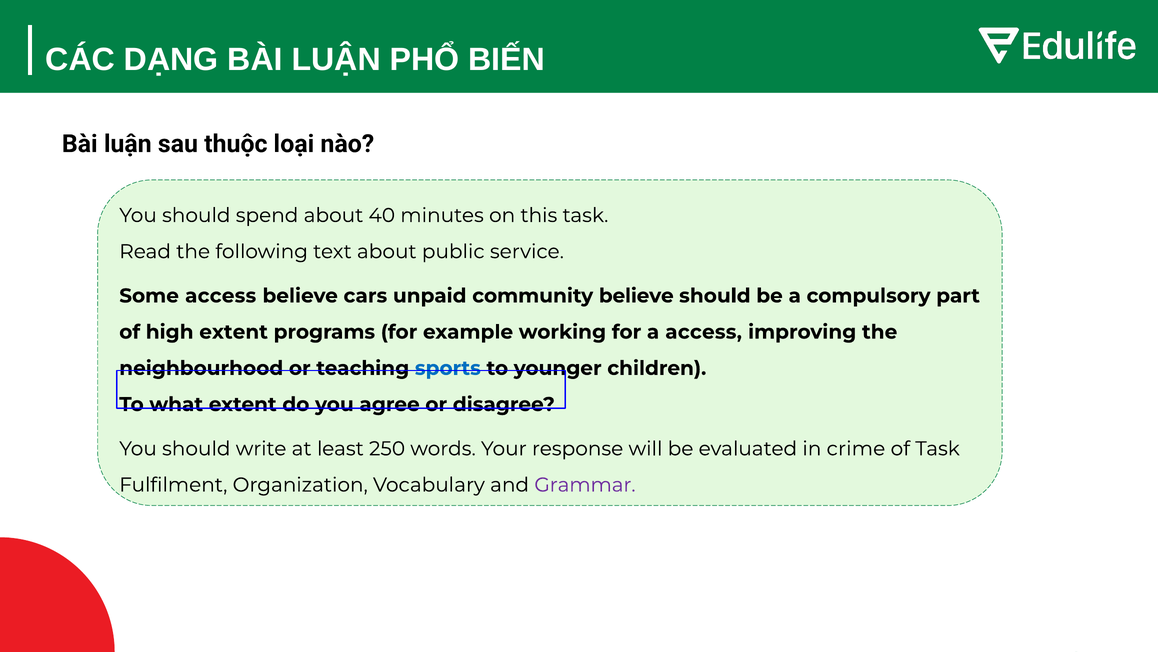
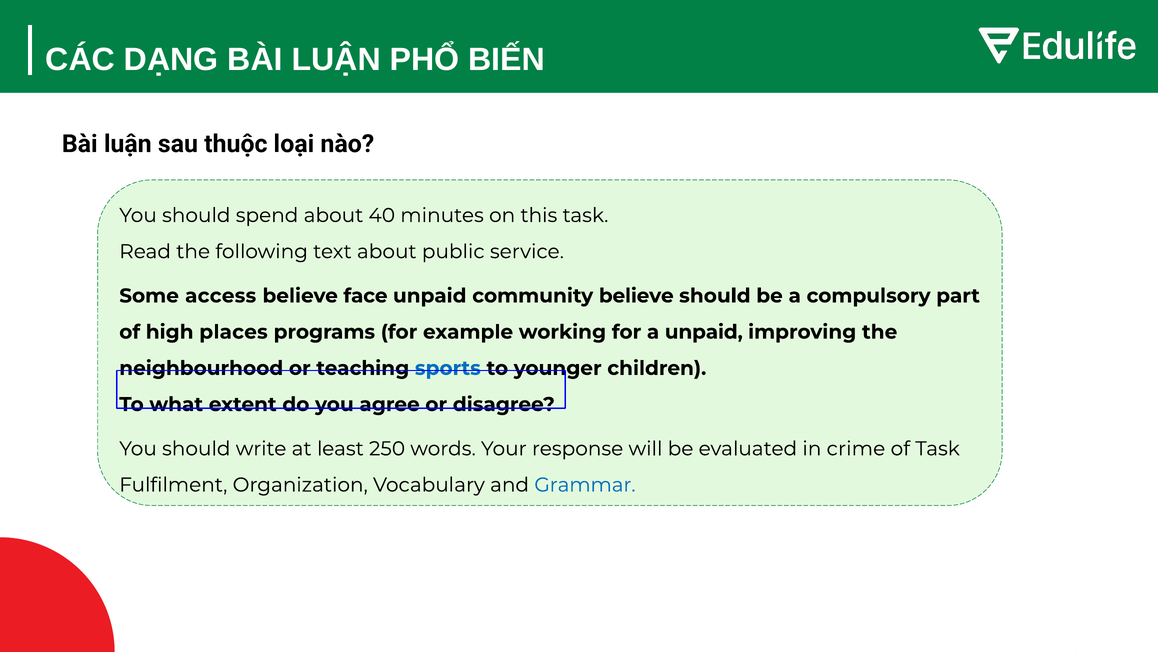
cars: cars -> face (365, 296)
high extent: extent -> places (234, 332)
a access: access -> unpaid (704, 332)
Grammar colour: purple -> blue (585, 485)
